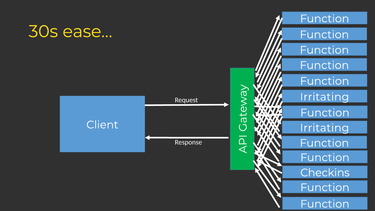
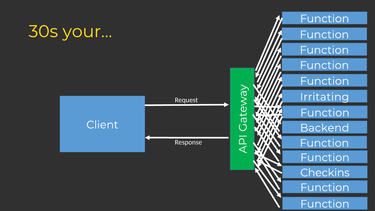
ease…: ease… -> your… (87, 32)
Irritating: Irritating -> Backend (325, 128)
